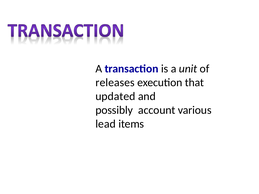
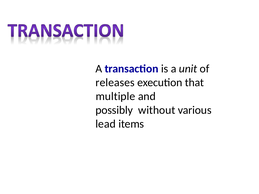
updated: updated -> multiple (115, 96)
account: account -> without (157, 110)
